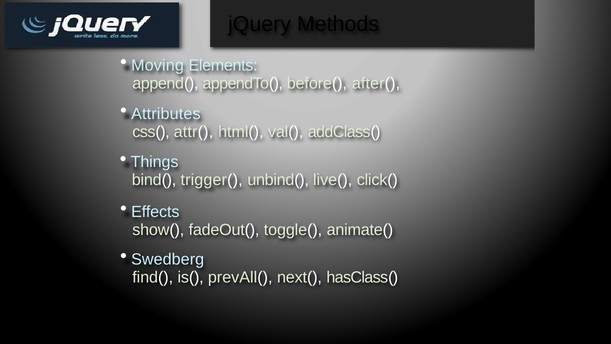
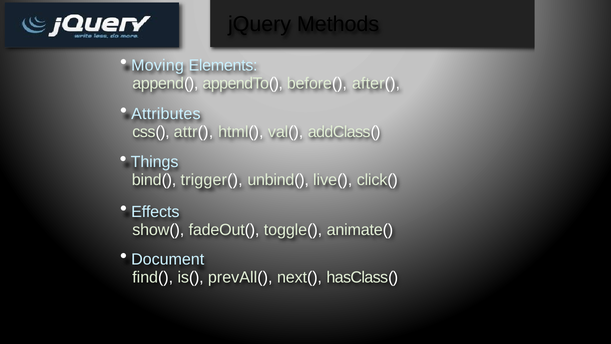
Swedberg: Swedberg -> Document (168, 259)
